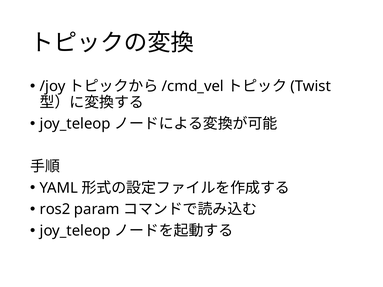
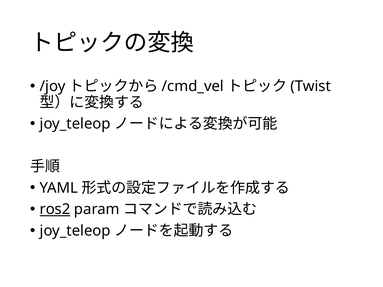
ros2 underline: none -> present (55, 209)
